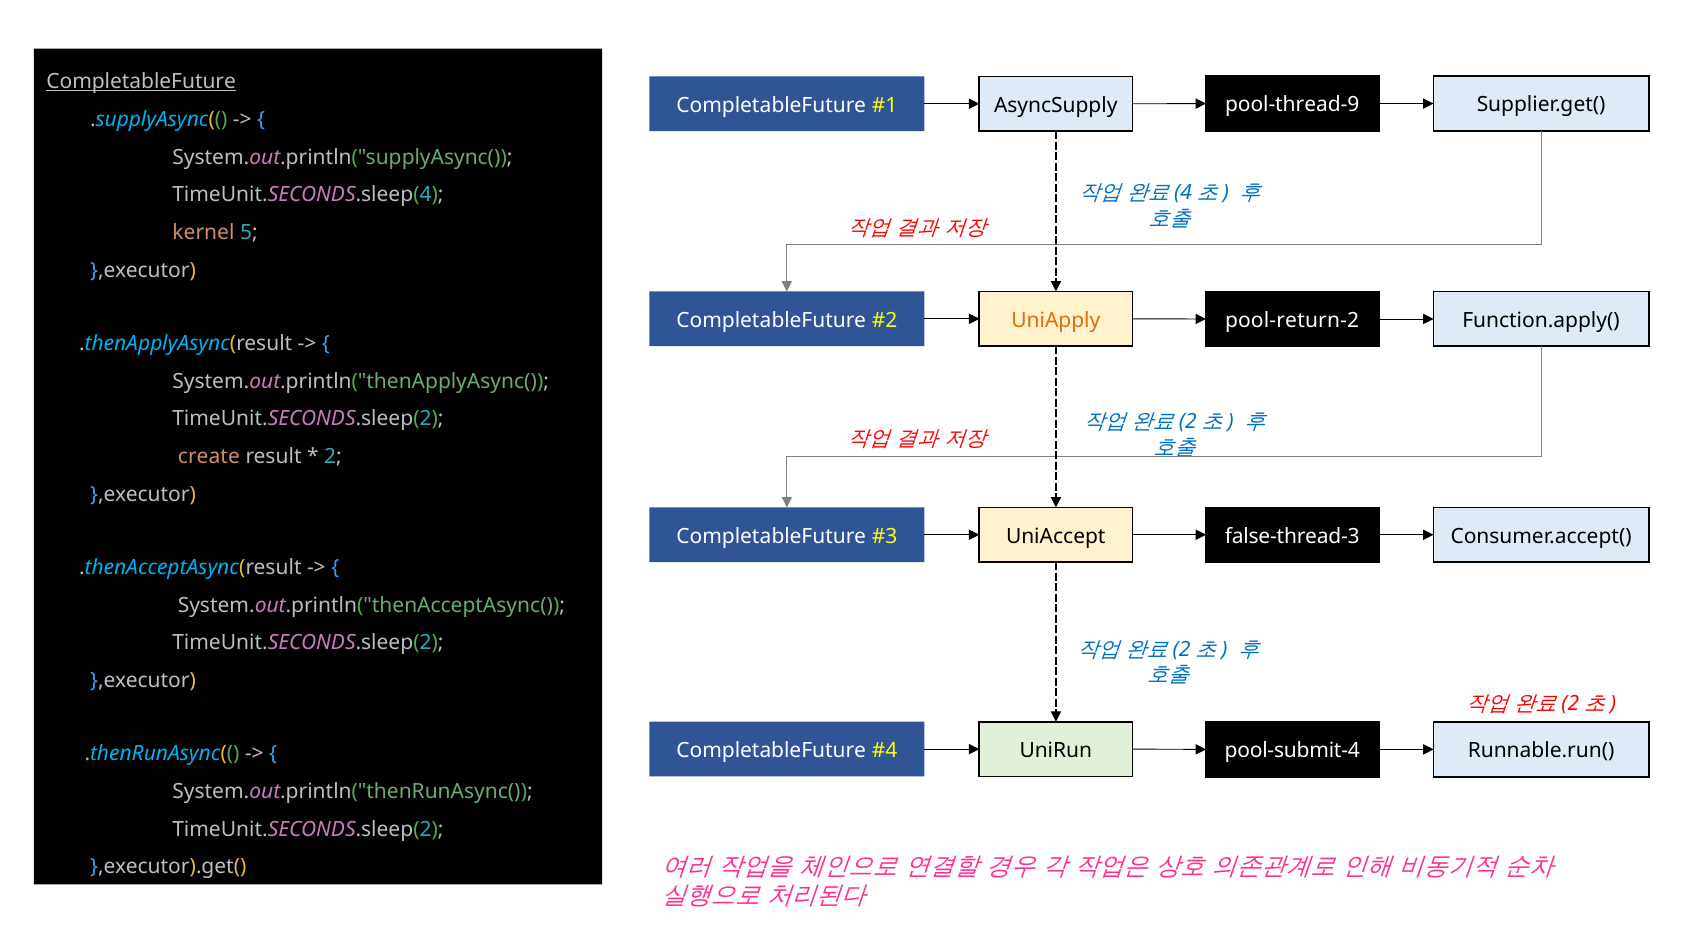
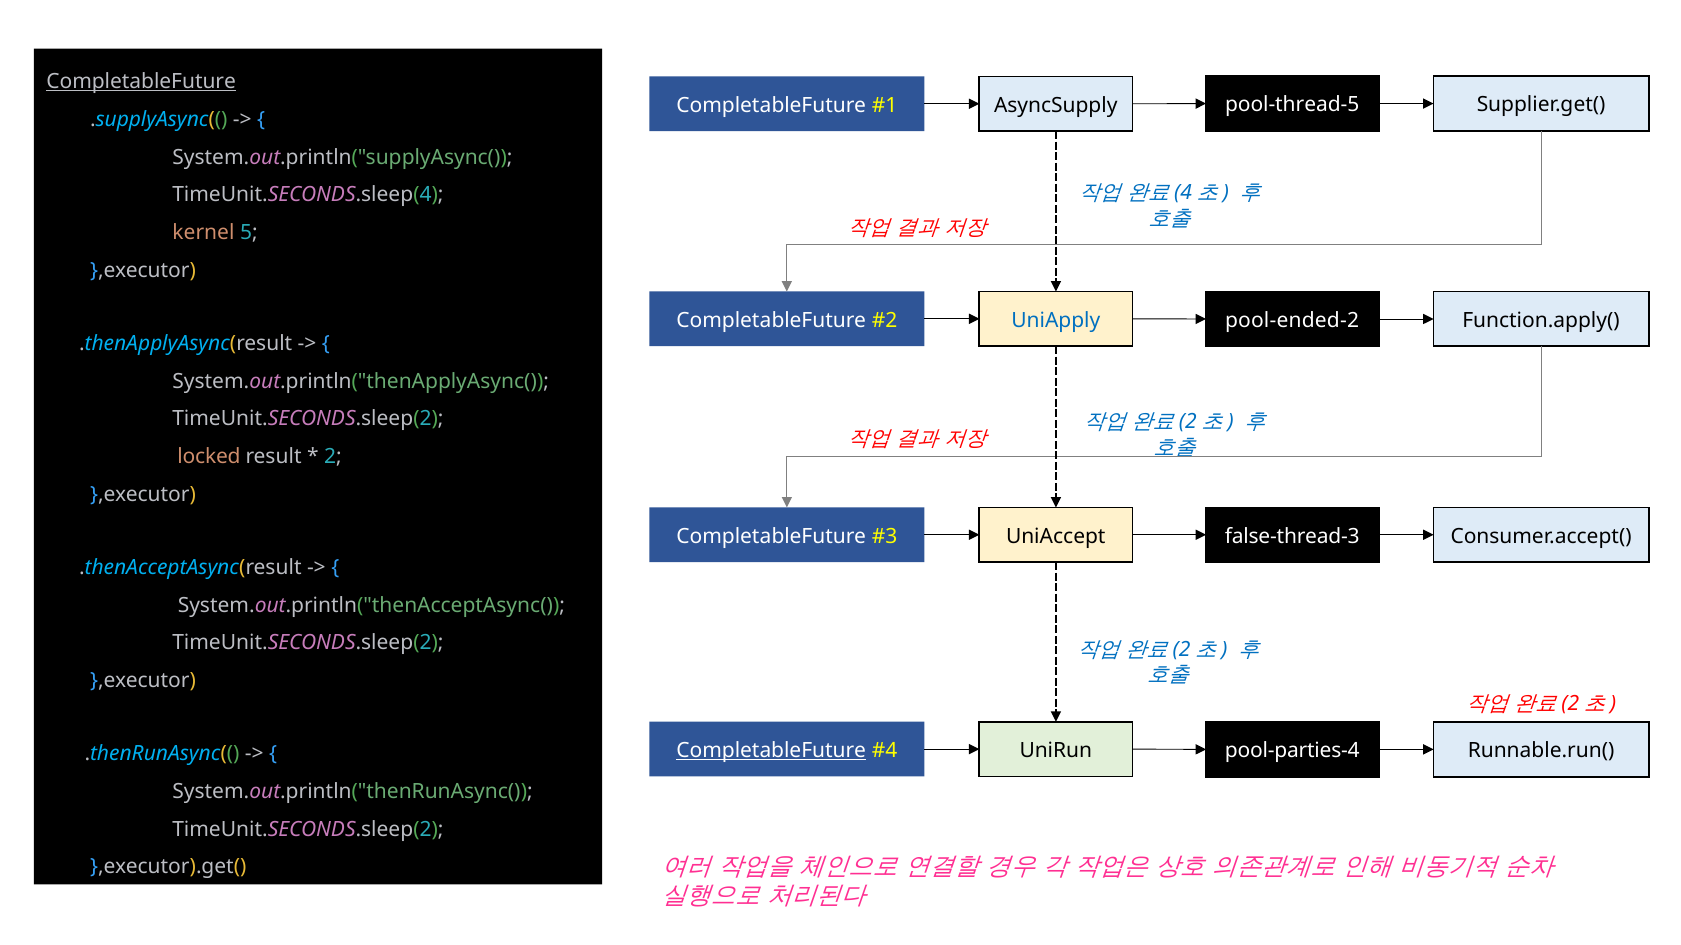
pool-thread-9: pool-thread-9 -> pool-thread-5 (1292, 105)
UniApply colour: orange -> blue (1056, 320)
pool-return-2: pool-return-2 -> pool-ended-2 (1292, 321)
create: create -> locked (209, 457)
CompletableFuture underline: none -> present (771, 751)
pool-submit-4: pool-submit-4 -> pool-parties-4 (1292, 751)
